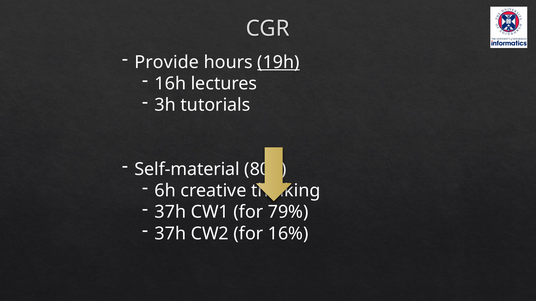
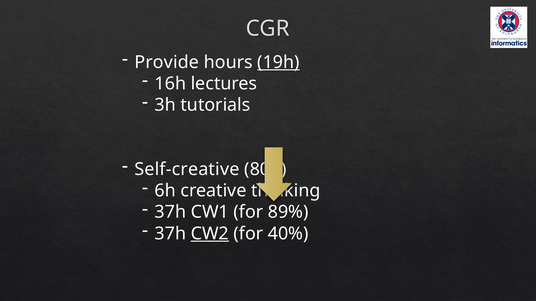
Self-material: Self-material -> Self-creative (187, 170)
79%: 79% -> 89% (288, 212)
CW2 underline: none -> present (210, 234)
16%: 16% -> 40% (288, 234)
